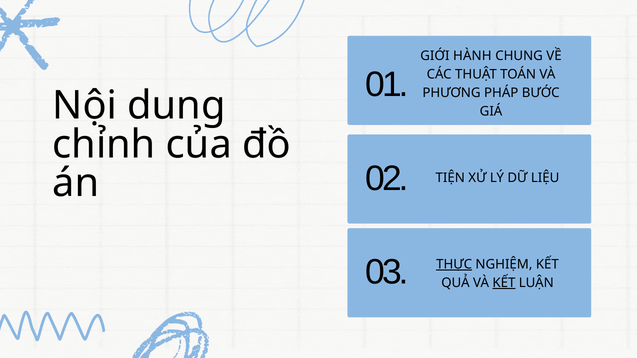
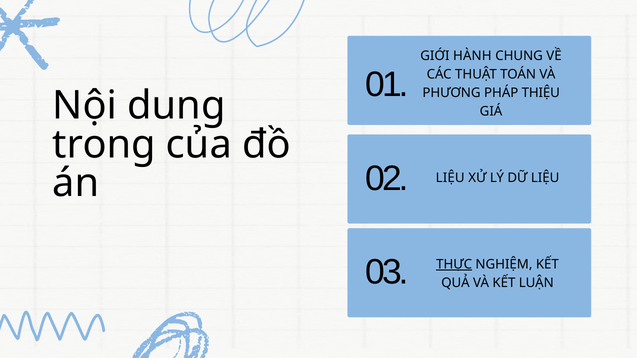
BƯỚC: BƯỚC -> THIỆU (541, 93)
chỉnh: chỉnh -> trong (104, 145)
TIỆN: TIỆN -> LIỆU (450, 178)
KẾT underline: present -> none (504, 283)
